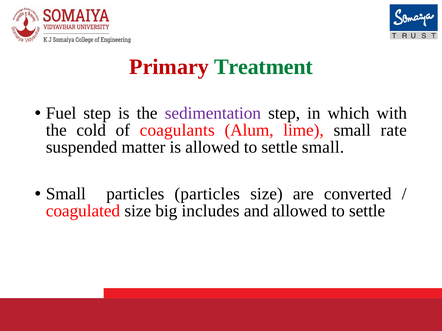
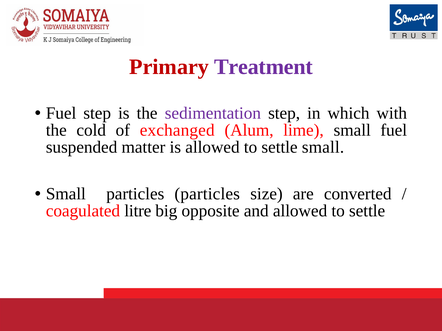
Treatment colour: green -> purple (263, 67)
coagulants: coagulants -> exchanged (177, 130)
small rate: rate -> fuel (394, 130)
coagulated size: size -> litre (138, 211)
includes: includes -> opposite (211, 211)
